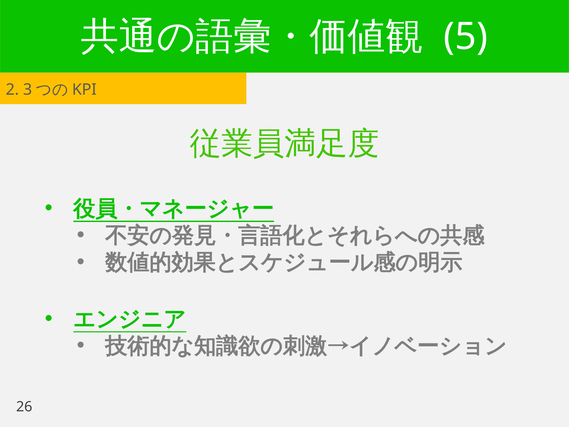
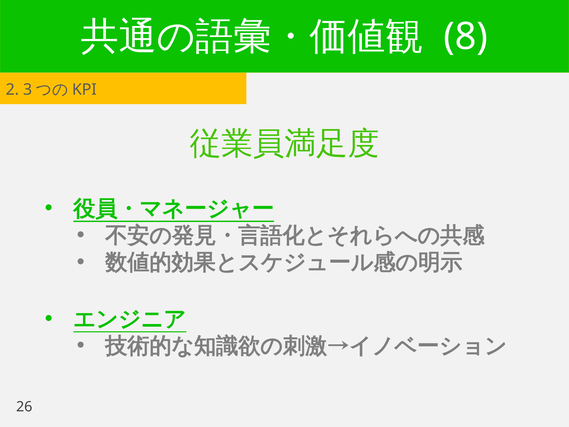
5: 5 -> 8 (466, 37)
